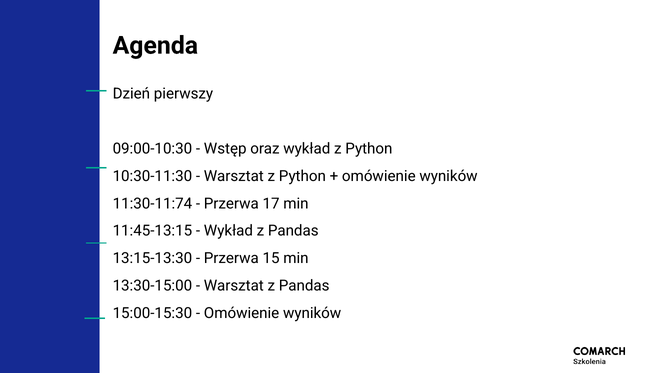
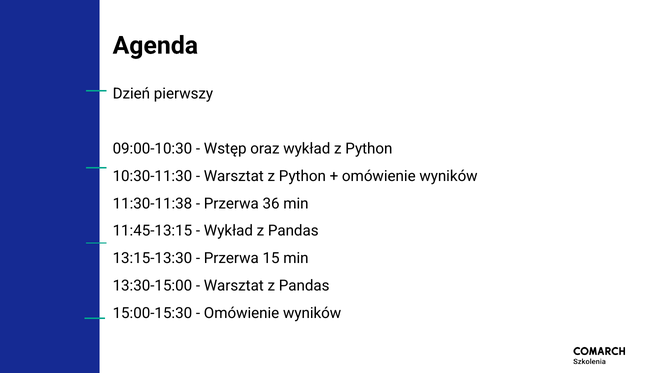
11:30-11:74: 11:30-11:74 -> 11:30-11:38 (152, 203)
17: 17 -> 36 (271, 203)
